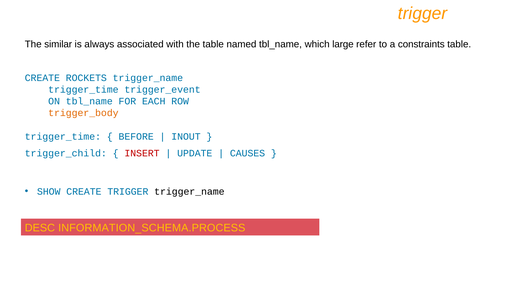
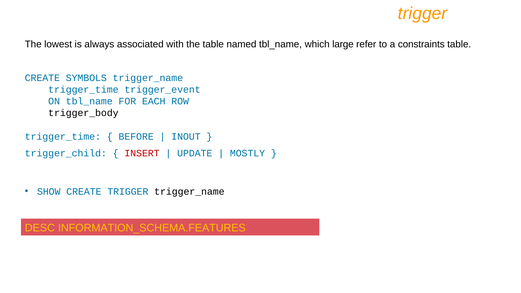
similar: similar -> lowest (58, 44)
ROCKETS: ROCKETS -> SYMBOLS (86, 78)
trigger_body colour: orange -> black (83, 113)
CAUSES: CAUSES -> MOSTLY (248, 153)
INFORMATION_SCHEMA.PROCESS: INFORMATION_SCHEMA.PROCESS -> INFORMATION_SCHEMA.FEATURES (152, 228)
